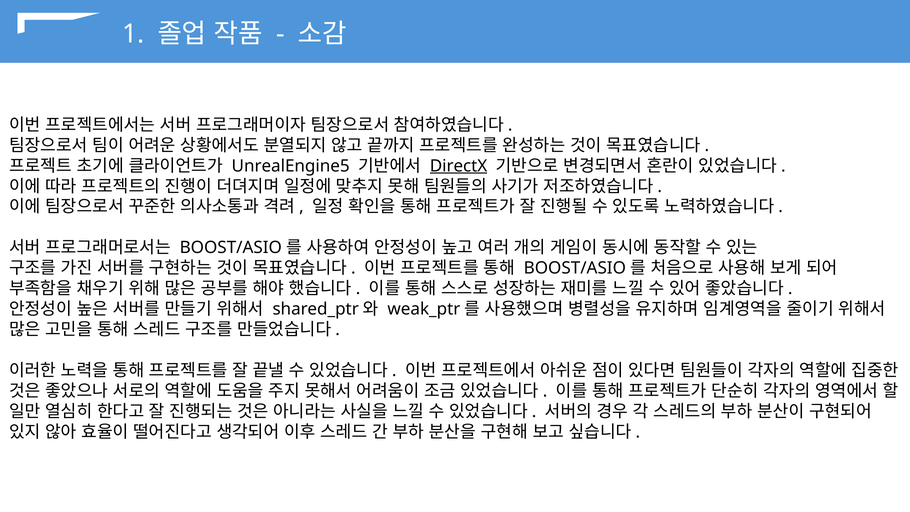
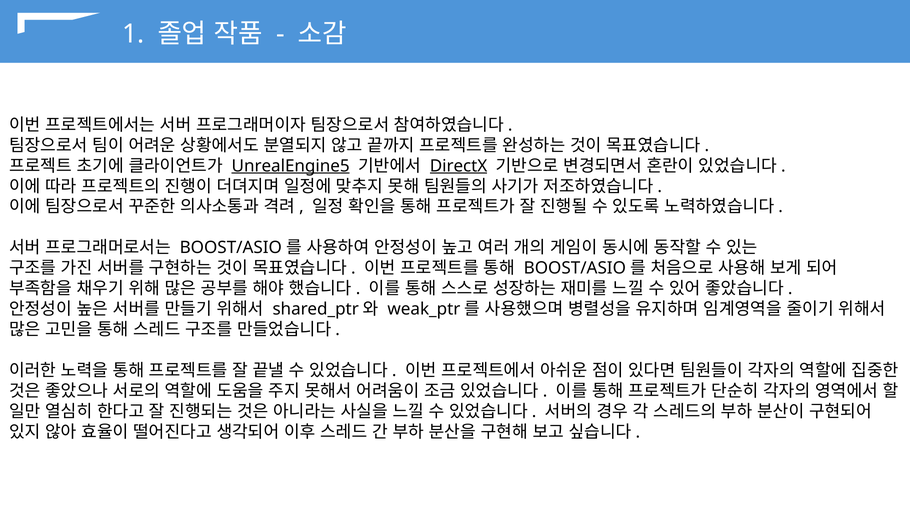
UnrealEngine5 underline: none -> present (291, 166)
